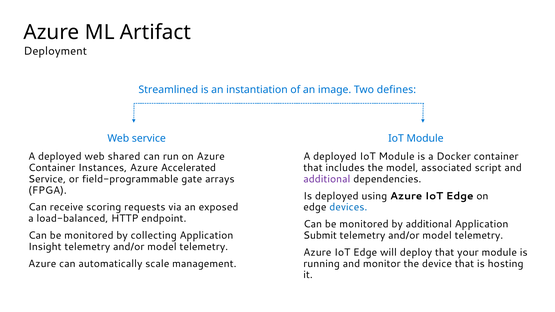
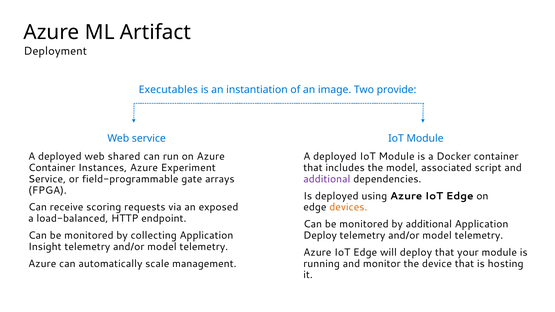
Streamlined: Streamlined -> Executables (168, 90)
defines: defines -> provide (397, 90)
Accelerated: Accelerated -> Experiment (188, 168)
devices colour: blue -> orange (348, 207)
Submit: Submit -> Deploy (320, 236)
